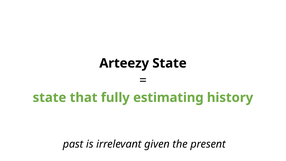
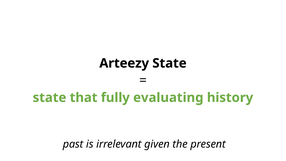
estimating: estimating -> evaluating (168, 98)
